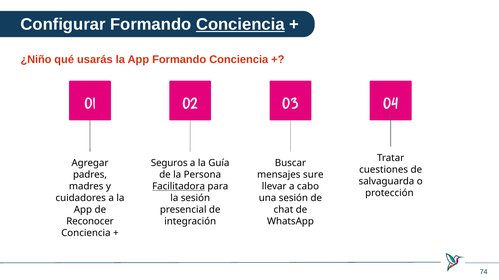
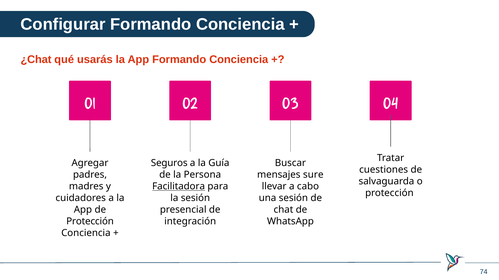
Conciencia underline: present -> none (240, 24)
¿Niño: ¿Niño -> ¿Chat (36, 60)
Reconocer: Reconocer -> Protección (90, 222)
